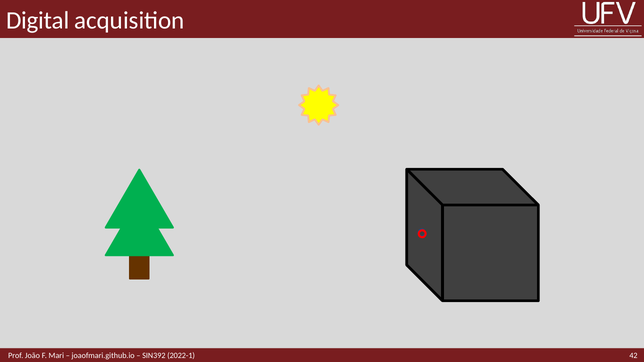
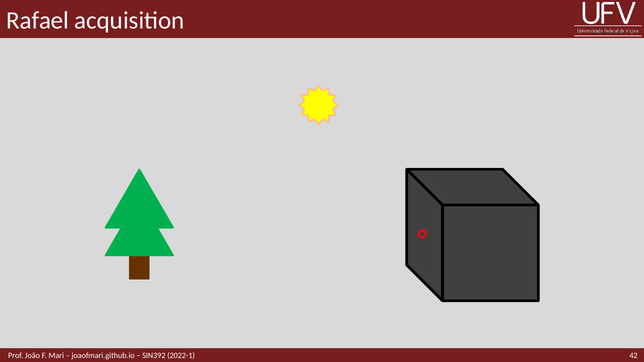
Digital: Digital -> Rafael (38, 21)
